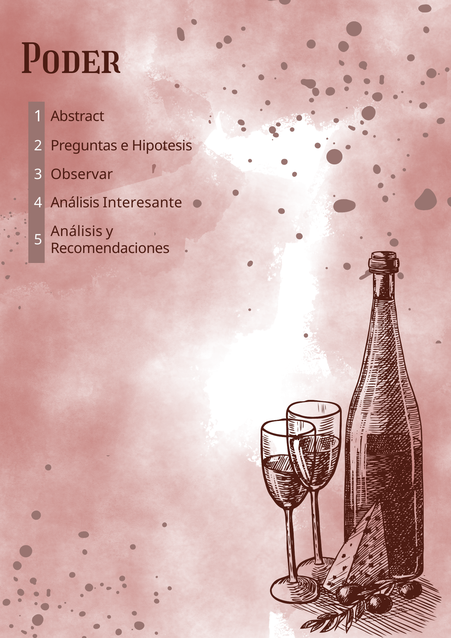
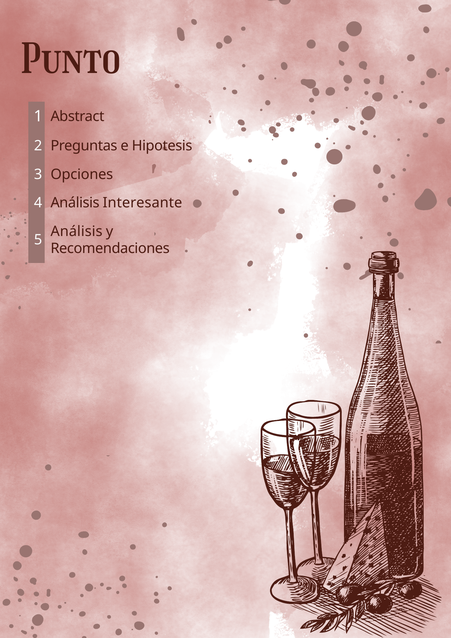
Poder: Poder -> Punto (71, 60)
Observar: Observar -> Opciones (82, 174)
